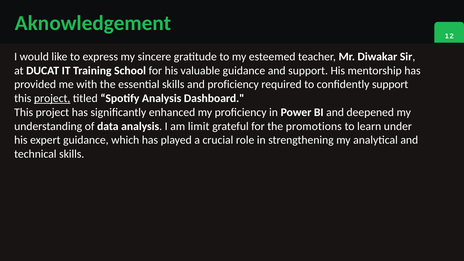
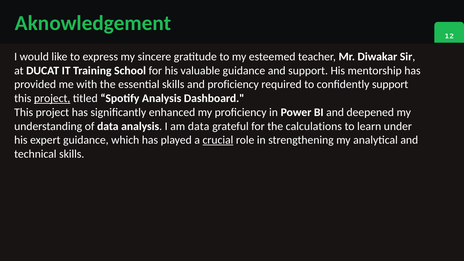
am limit: limit -> data (199, 126)
promotions: promotions -> calculations (314, 126)
crucial underline: none -> present (218, 140)
